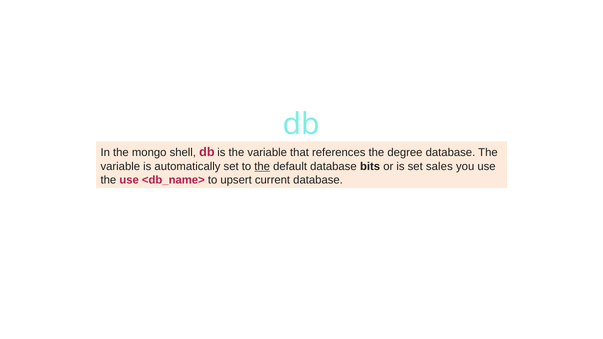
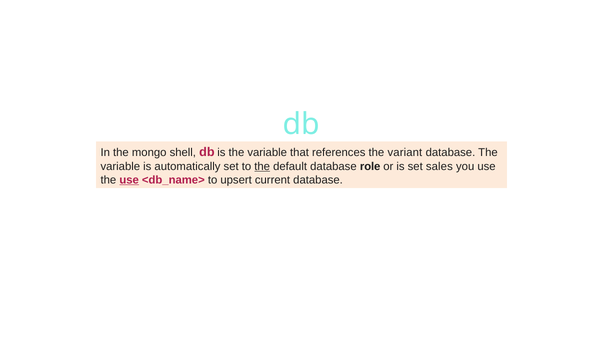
degree: degree -> variant (405, 153)
bits: bits -> role (370, 166)
use underline: none -> present (129, 180)
